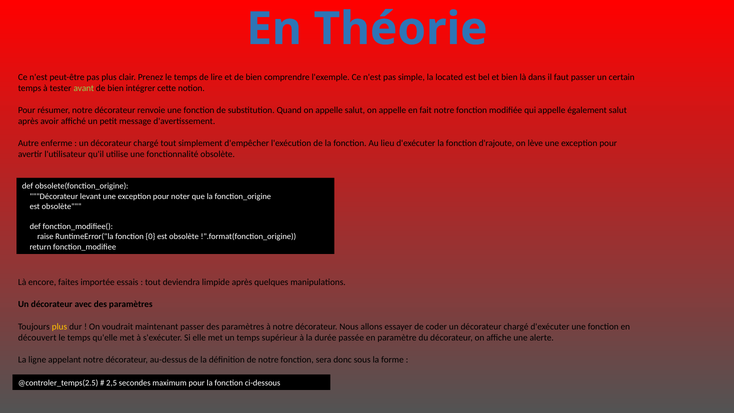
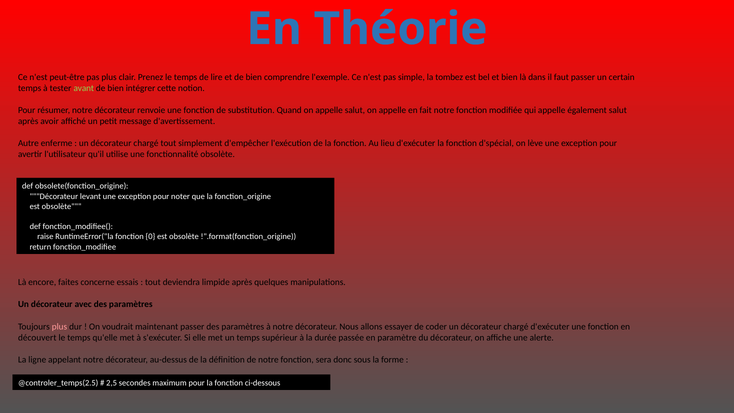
located: located -> tombez (449, 77)
d'rajoute: d'rajoute -> d'spécial (496, 143)
importée: importée -> concerne (98, 282)
plus colour: yellow -> pink (59, 326)
